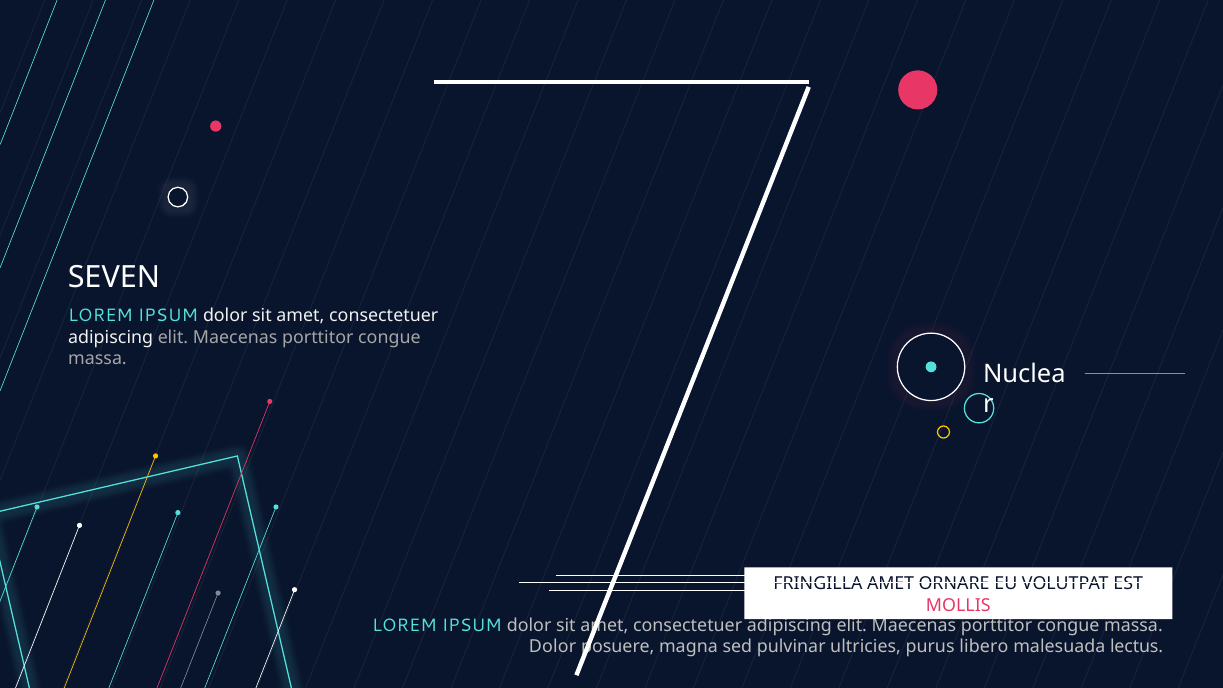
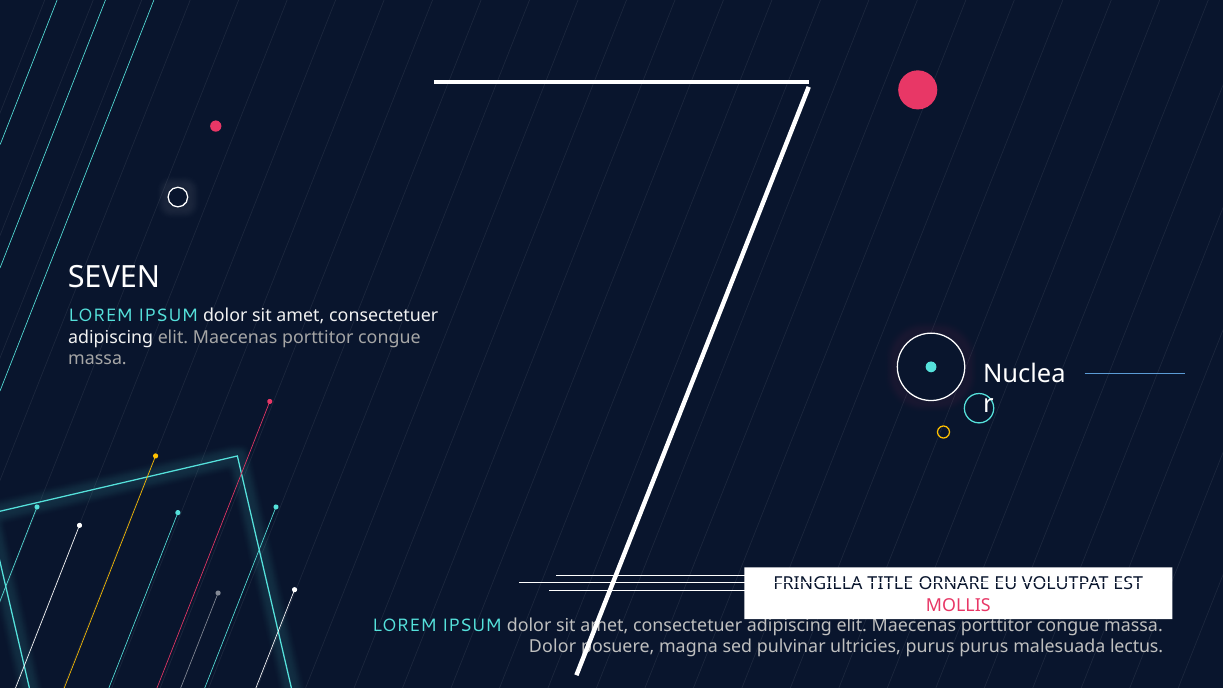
AMET: AMET -> TITLE (890, 584)
purus libero: libero -> purus (984, 647)
